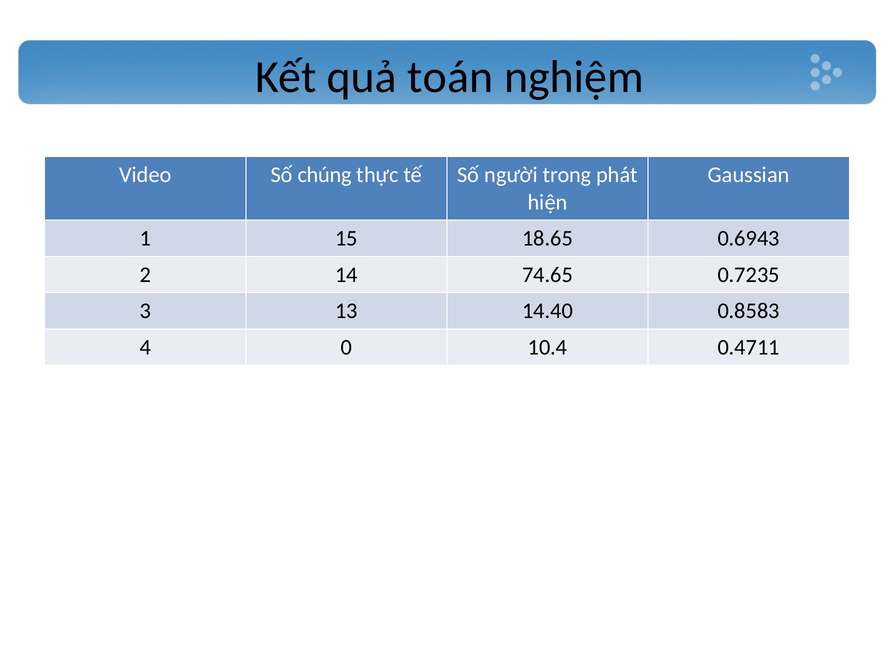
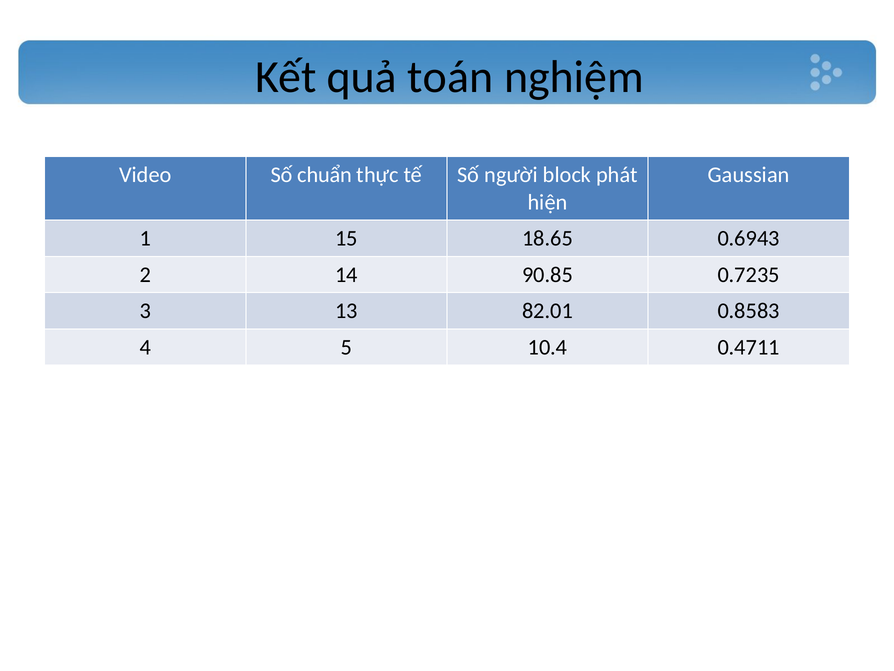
chúng: chúng -> chuẩn (325, 175)
trong: trong -> block (567, 175)
74.65: 74.65 -> 90.85 (548, 275)
14.40: 14.40 -> 82.01 (548, 311)
0: 0 -> 5 (346, 347)
